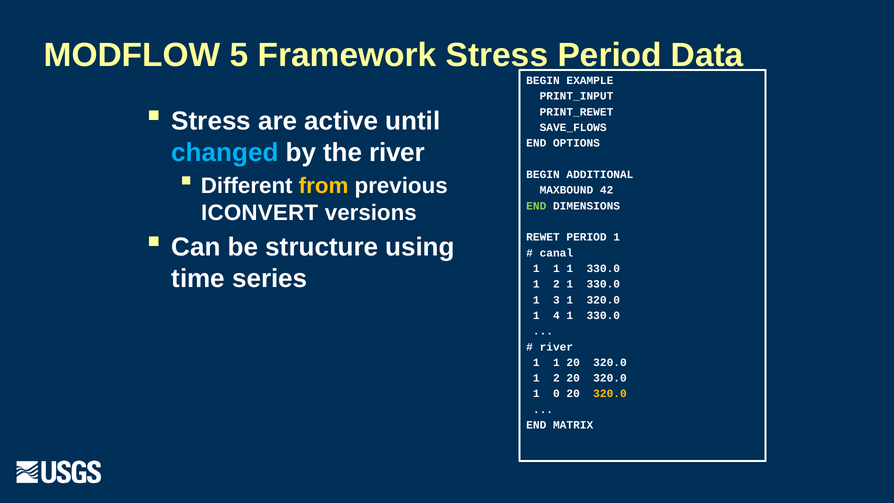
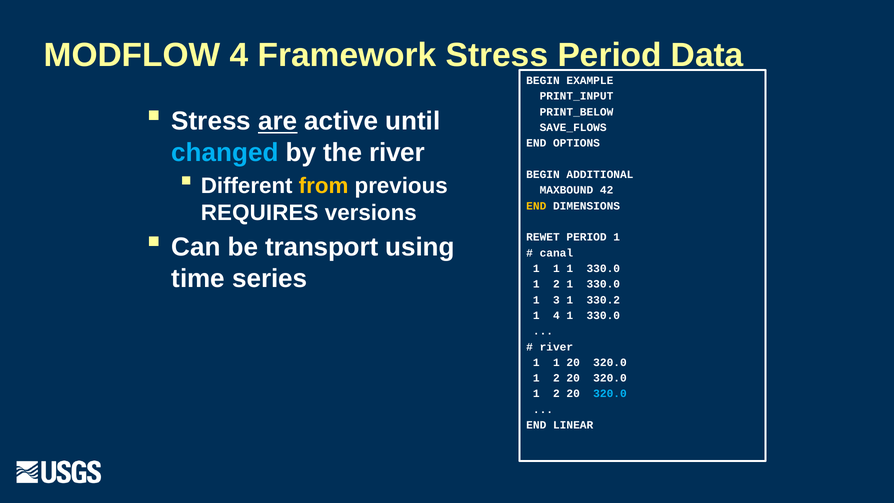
MODFLOW 5: 5 -> 4 (239, 55)
are underline: none -> present (278, 121)
PRINT_REWET: PRINT_REWET -> PRINT_BELOW (576, 112)
END colour: light green -> yellow (536, 206)
ICONVERT: ICONVERT -> REQUIRES (260, 213)
structure: structure -> transport (322, 247)
1 320.0: 320.0 -> 330.2 (603, 300)
0: 0 -> 2 (556, 394)
320.0 colour: yellow -> light blue (610, 394)
MATRIX: MATRIX -> LINEAR (573, 425)
